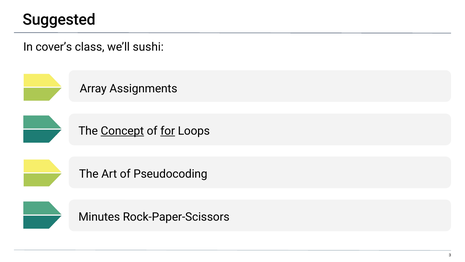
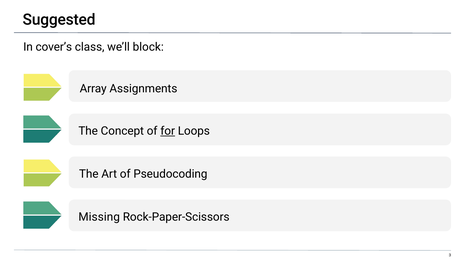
sushi: sushi -> block (148, 47)
Concept underline: present -> none (122, 131)
Minutes: Minutes -> Missing (99, 217)
